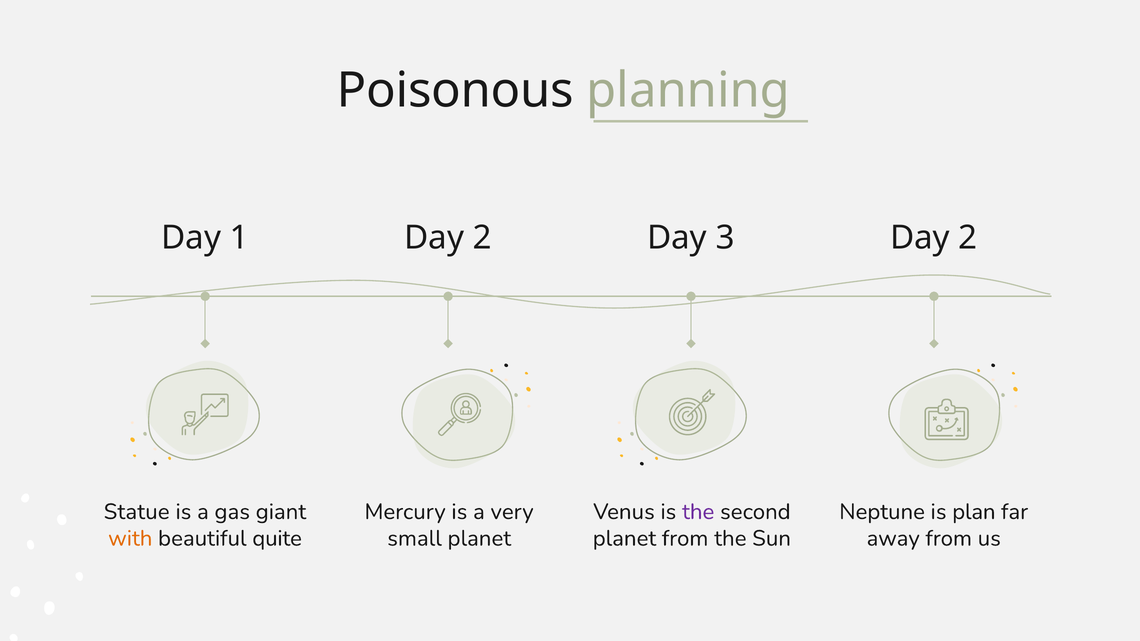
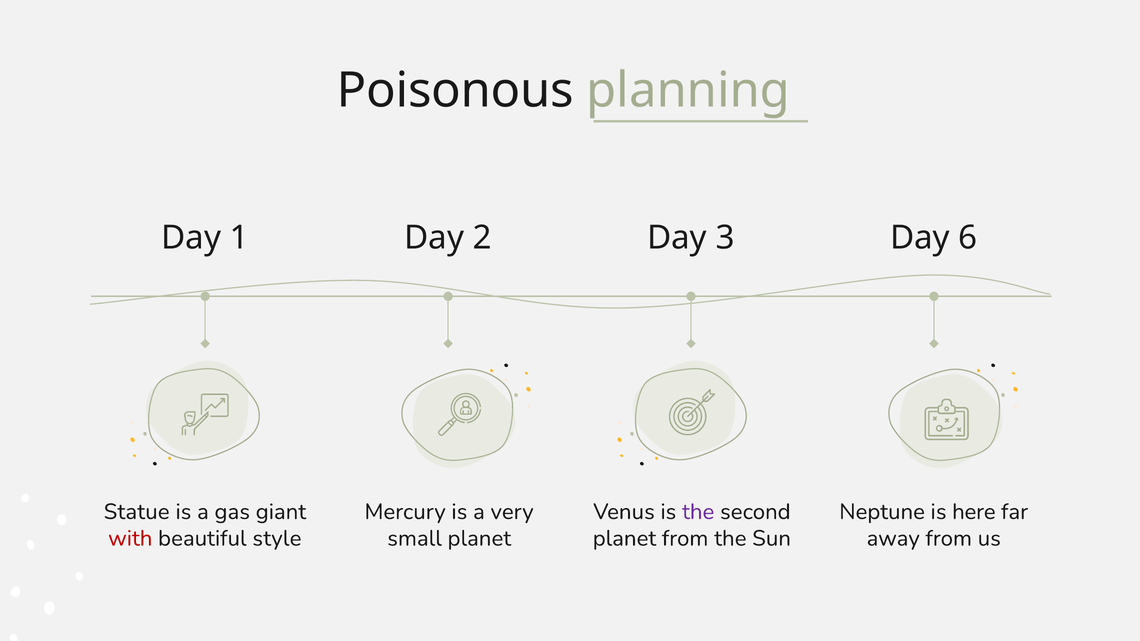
2: 2 -> 6 (968, 238)
plan: plan -> here (974, 512)
with colour: orange -> red (130, 539)
quite: quite -> style (277, 539)
